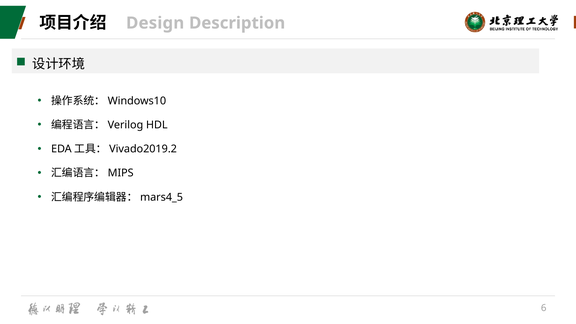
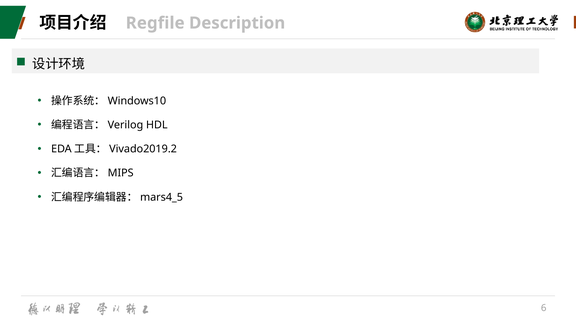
Design: Design -> Regfile (155, 23)
